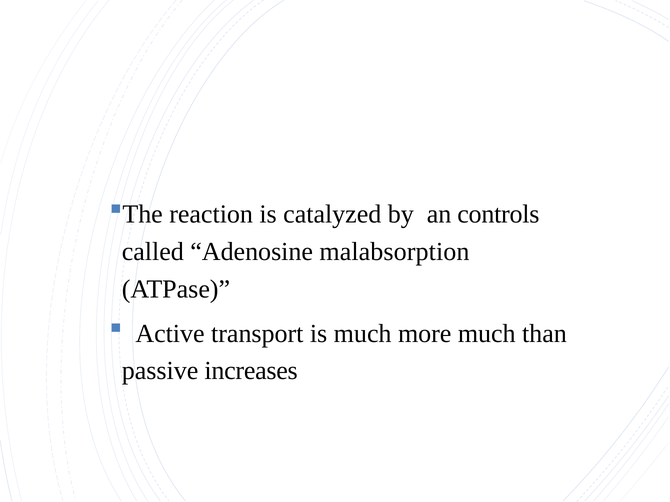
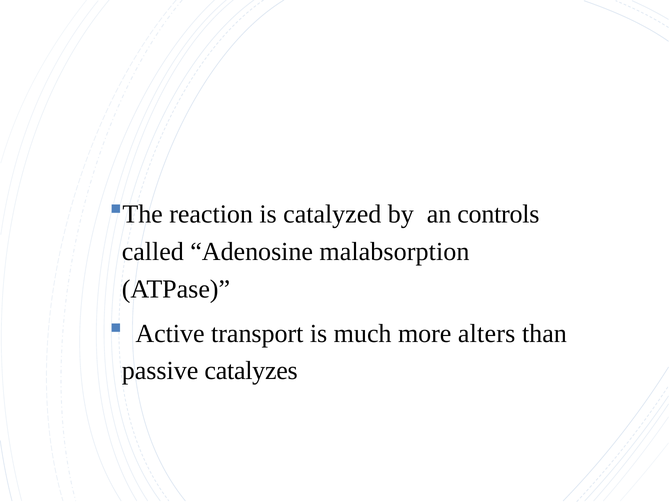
more much: much -> alters (487, 334)
increases: increases -> catalyzes (251, 371)
